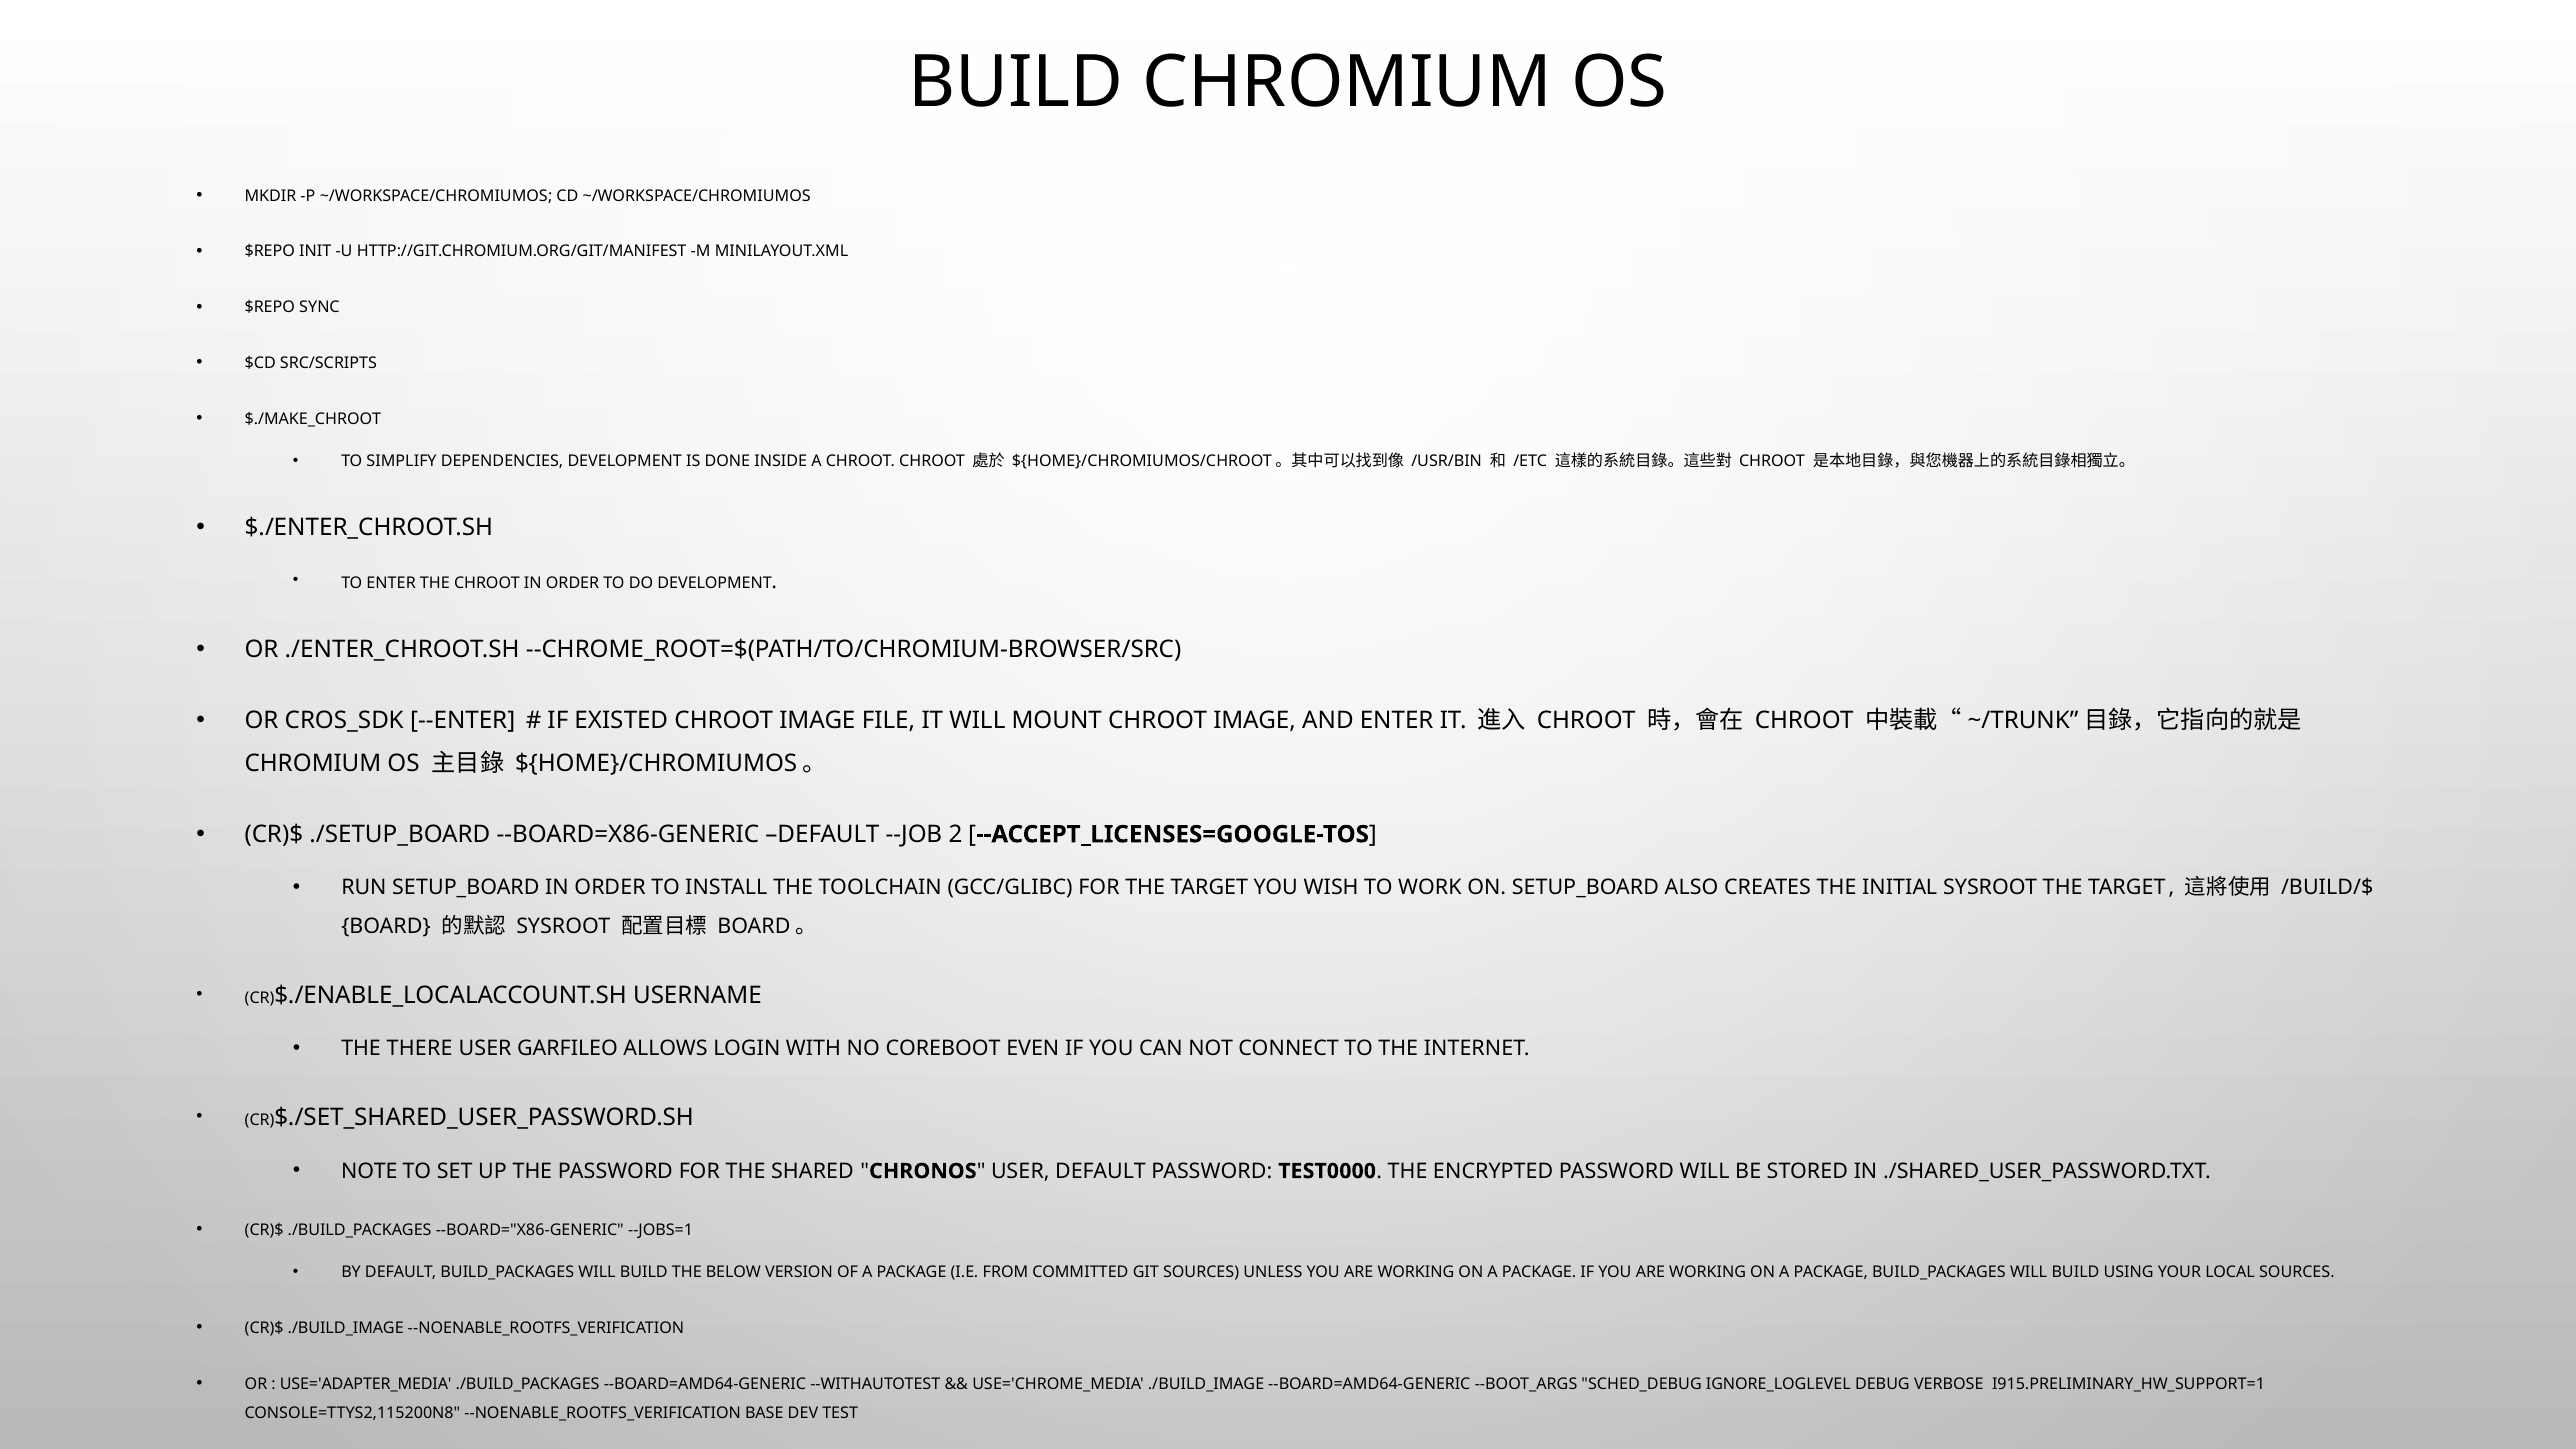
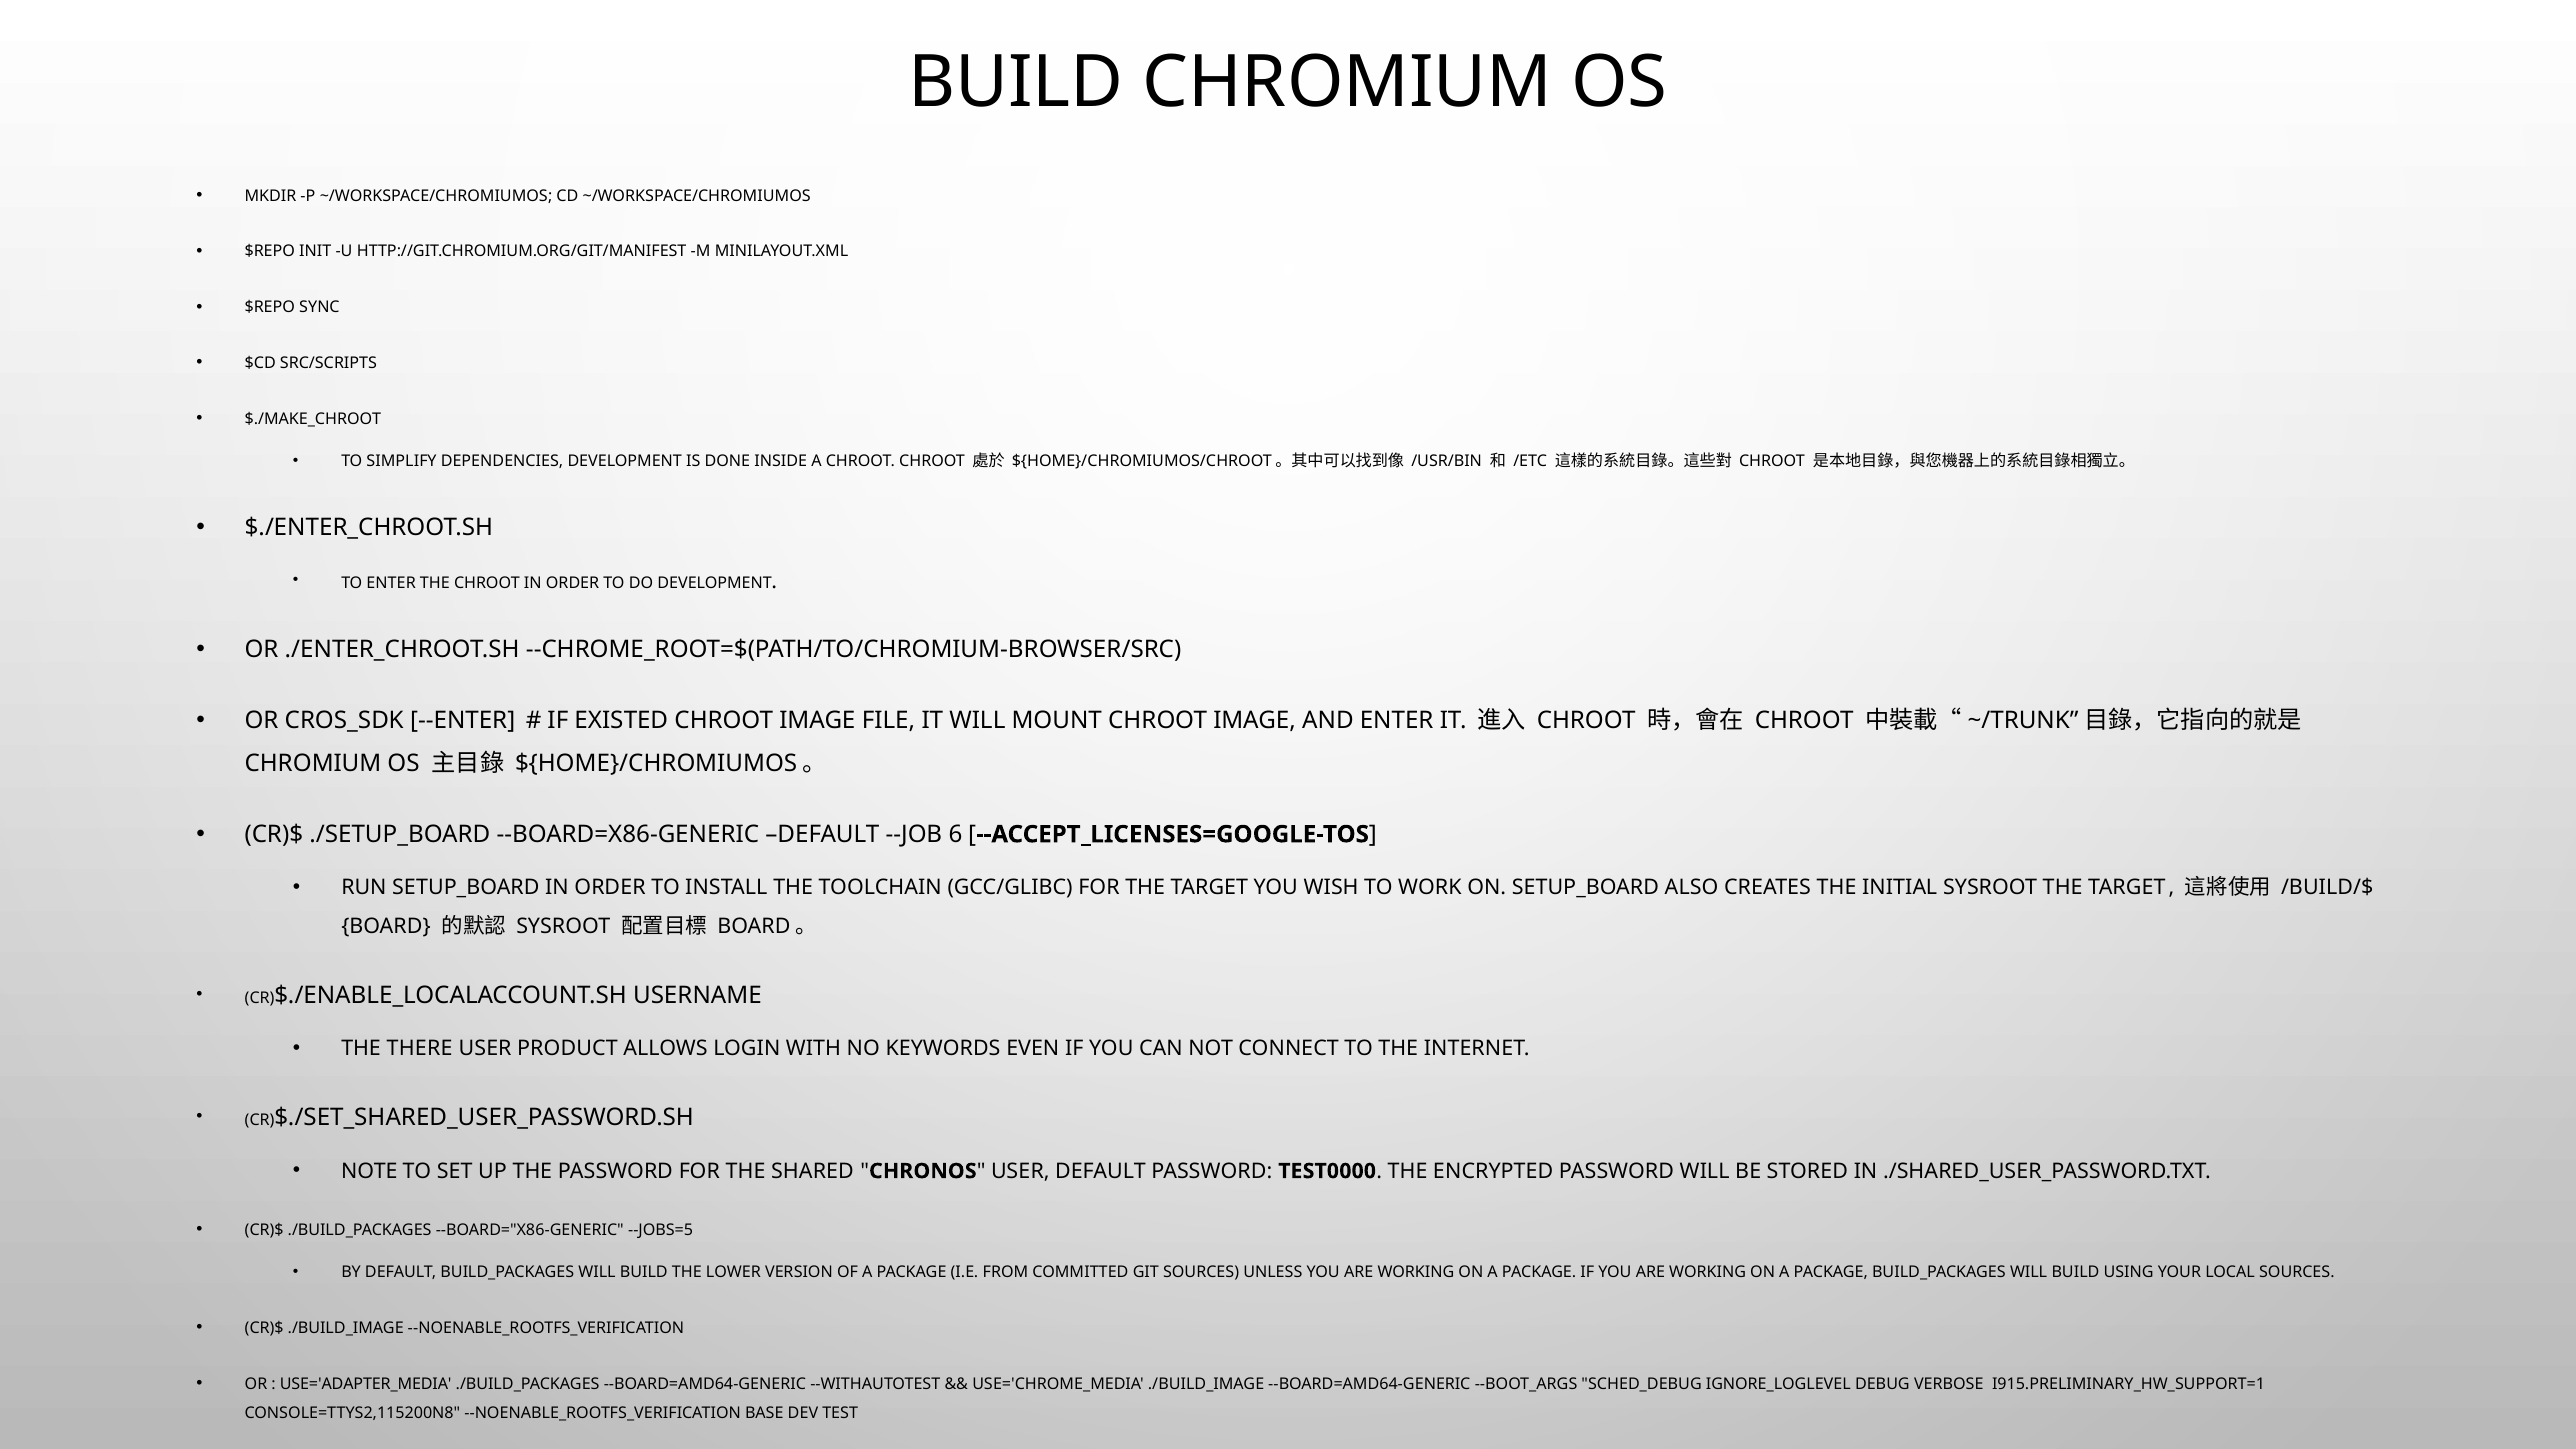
2: 2 -> 6 (956, 834)
GARFILEO: GARFILEO -> PRODUCT (567, 1049)
COREBOOT: COREBOOT -> KEYWORDS (943, 1049)
--JOBS=1: --JOBS=1 -> --JOBS=5 (661, 1230)
BELOW: BELOW -> LOWER (733, 1272)
